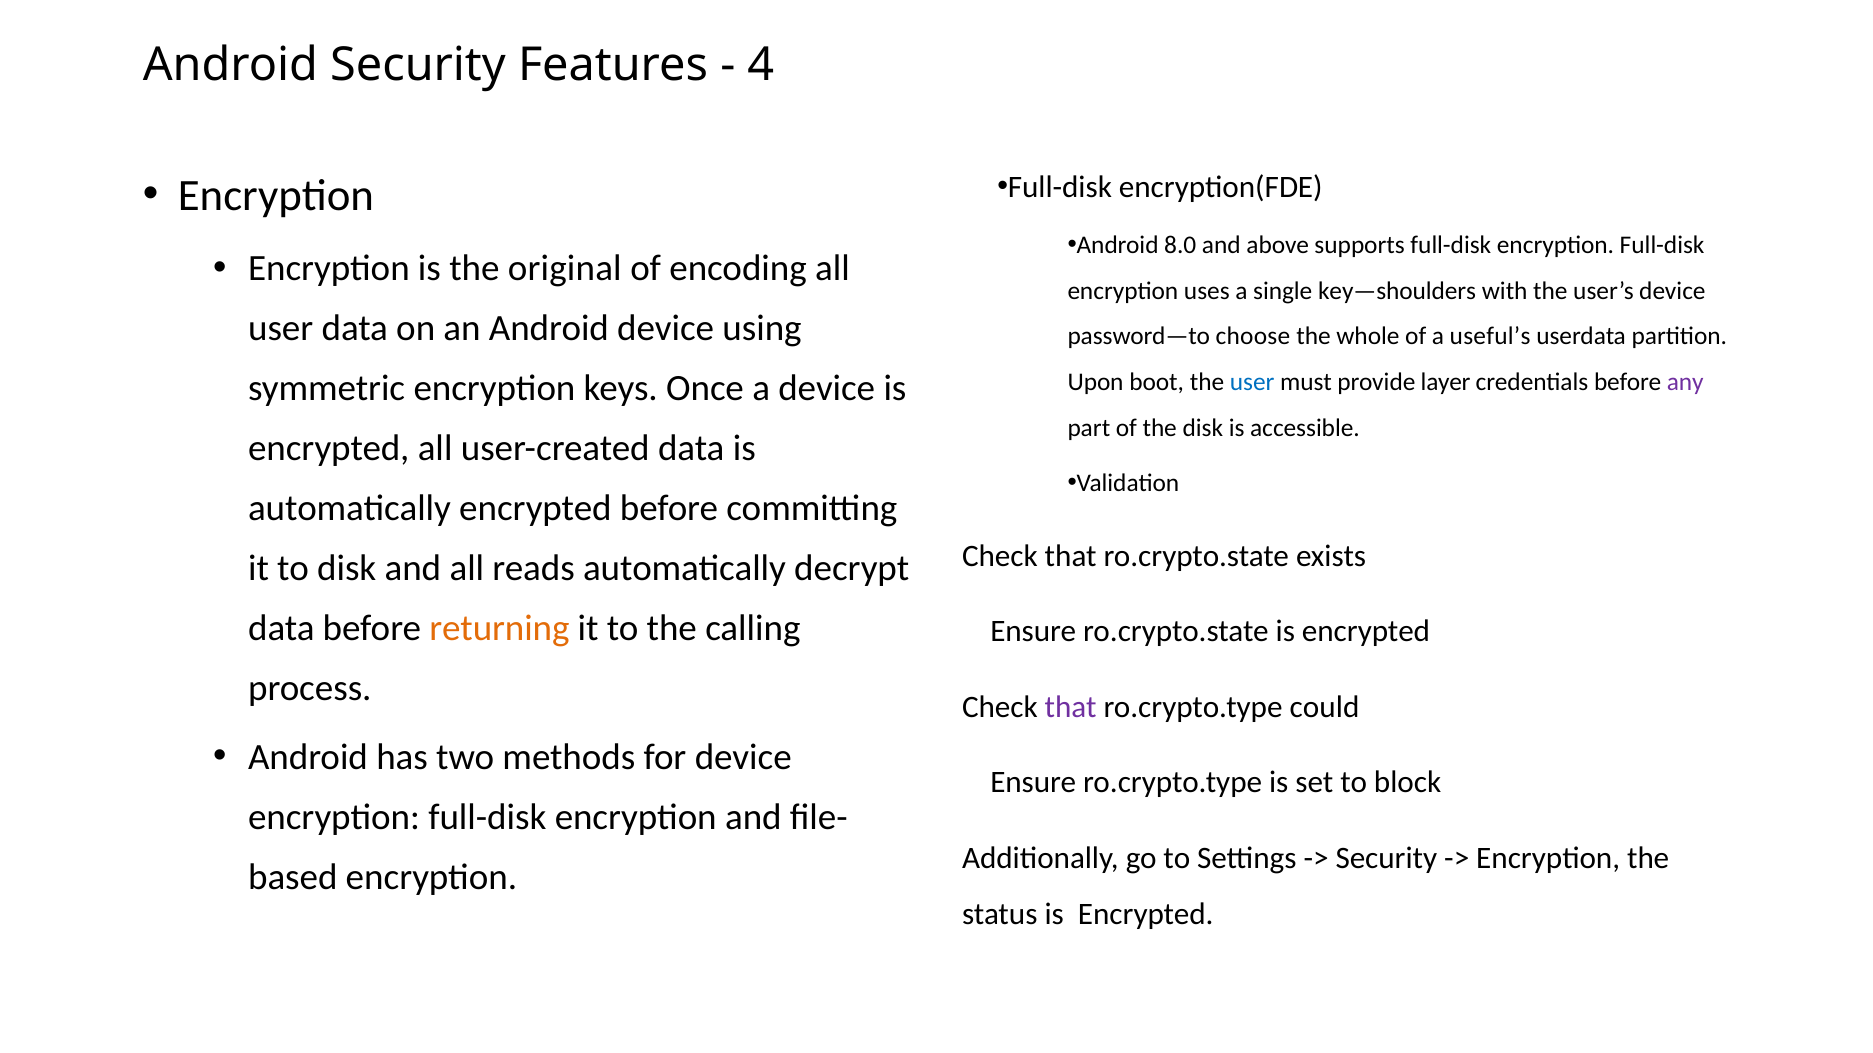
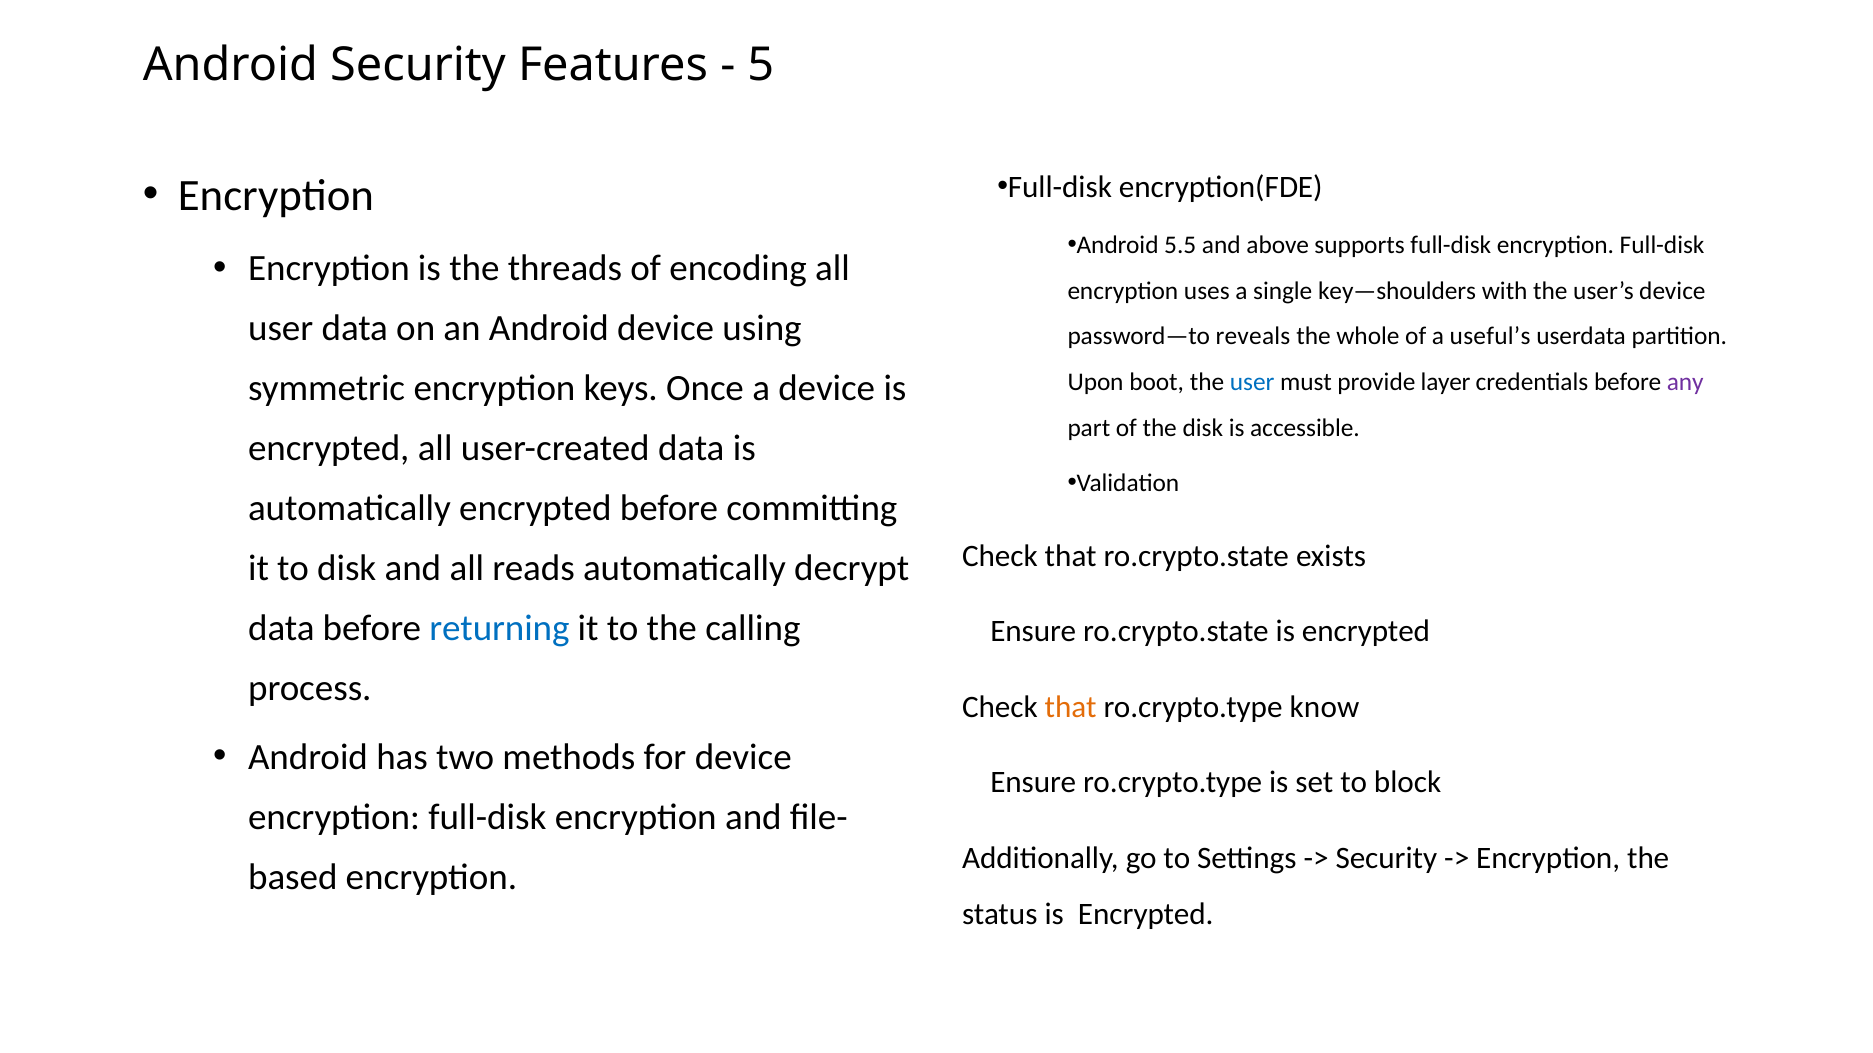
4: 4 -> 5 (761, 65)
8.0: 8.0 -> 5.5 (1180, 245)
original: original -> threads (565, 269)
choose: choose -> reveals (1253, 337)
returning colour: orange -> blue (499, 629)
that colour: purple -> orange (1071, 707)
could: could -> know (1325, 707)
